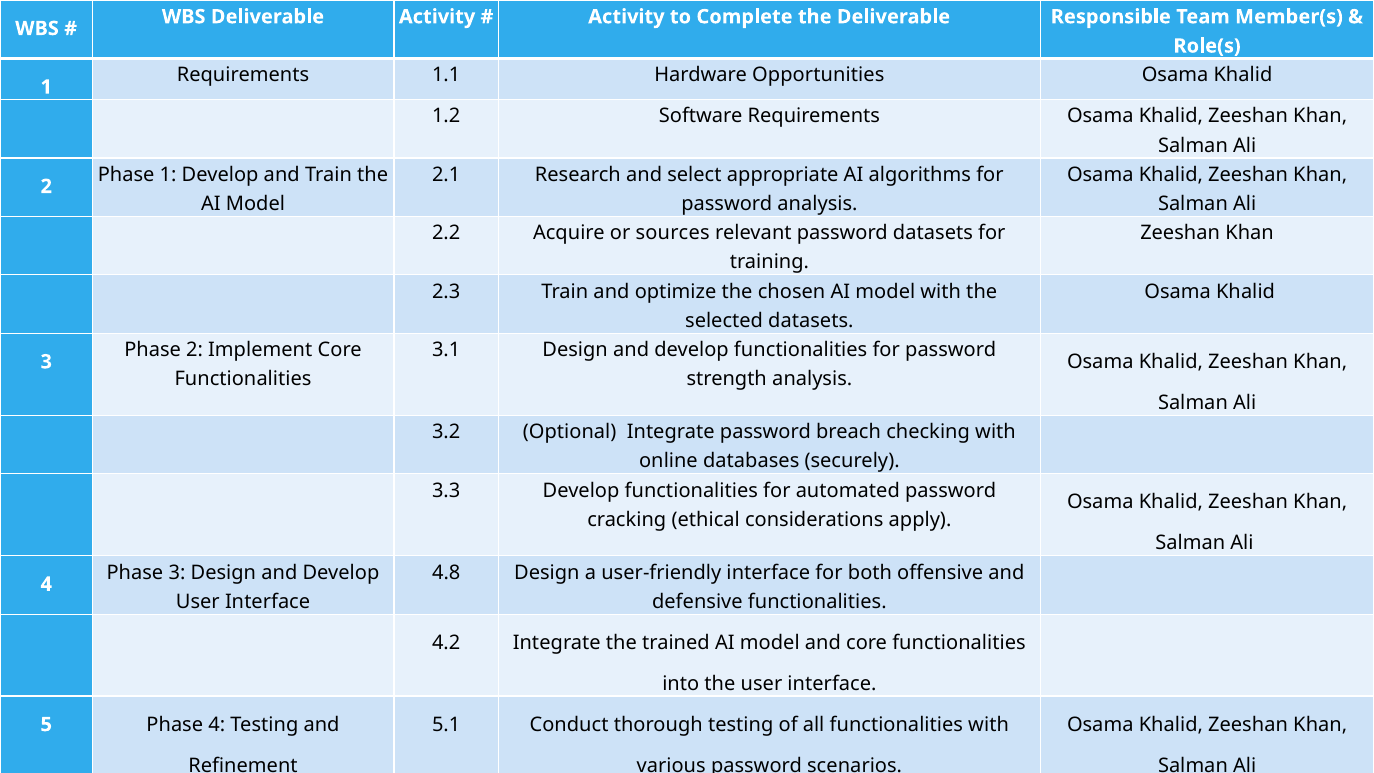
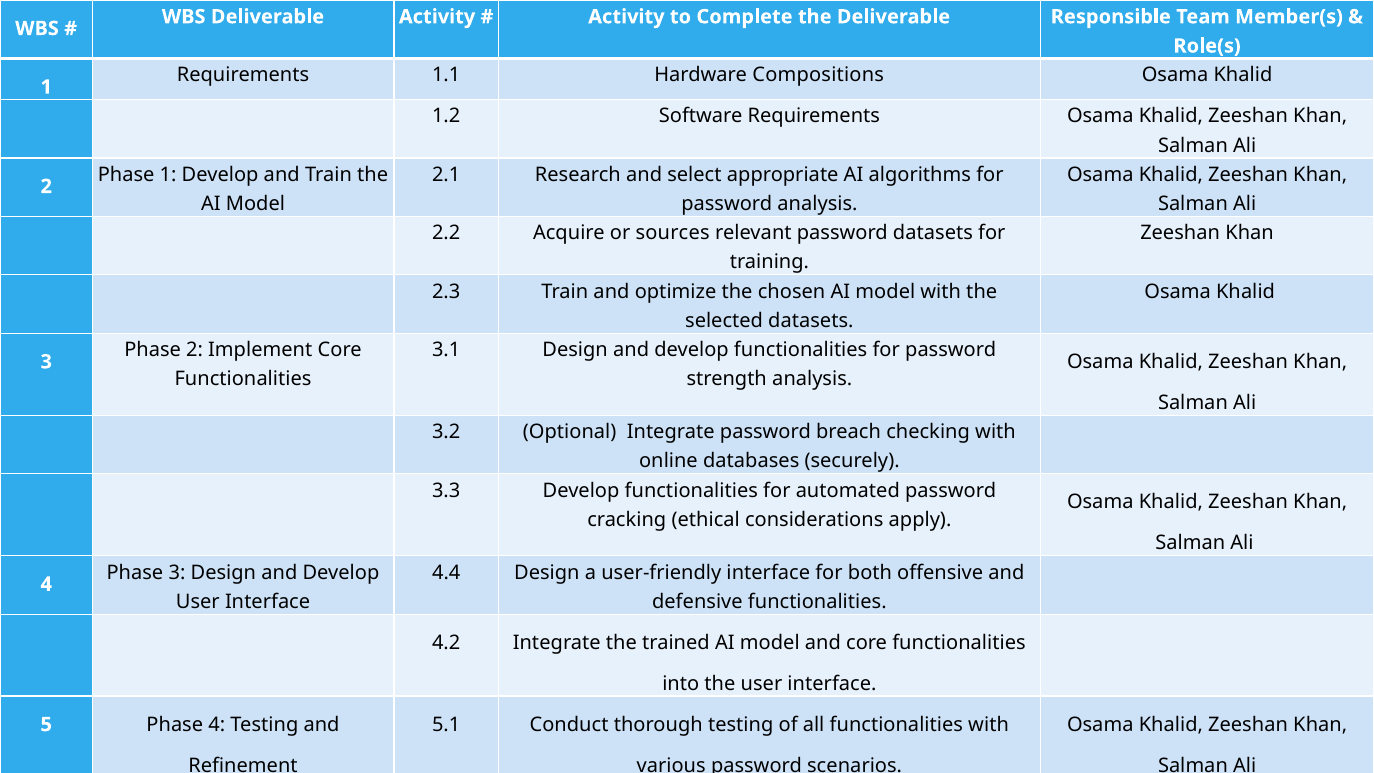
Opportunities: Opportunities -> Compositions (818, 75)
4.8: 4.8 -> 4.4 (446, 572)
